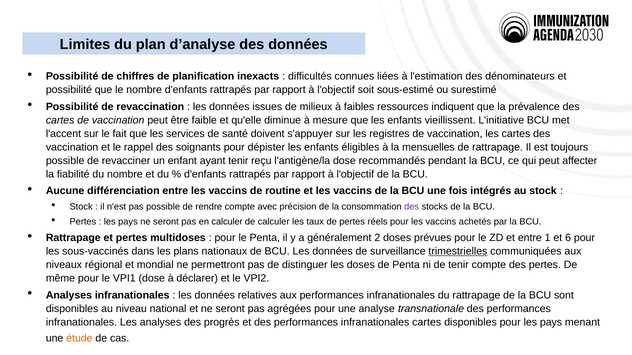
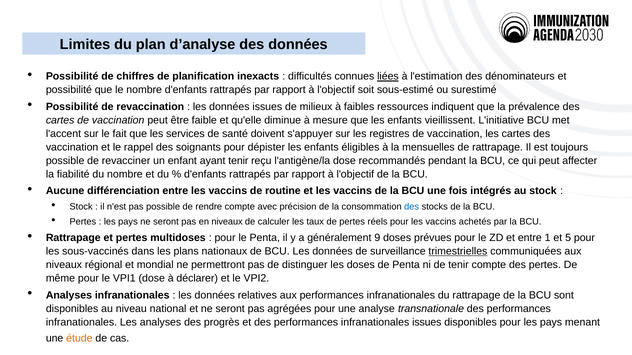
liées underline: none -> present (388, 77)
des colour: purple -> blue (412, 207)
en calculer: calculer -> niveaux (227, 222)
2: 2 -> 9 (377, 238)
6: 6 -> 5 (568, 238)
infranationales cartes: cartes -> issues (427, 323)
